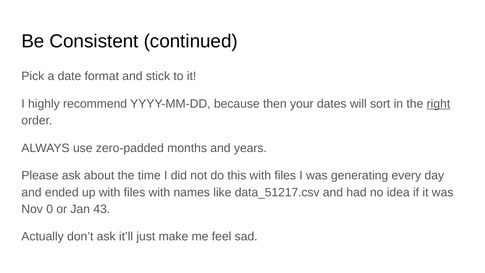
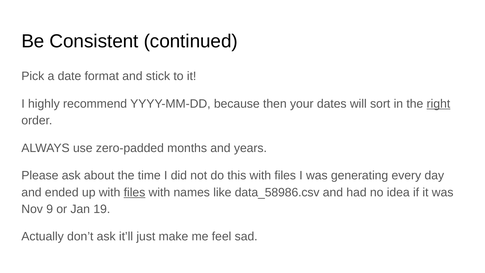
files underline: none -> present (134, 192)
data_51217.csv: data_51217.csv -> data_58986.csv (277, 192)
0: 0 -> 9 (50, 209)
43: 43 -> 19 (102, 209)
